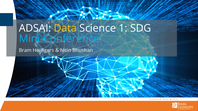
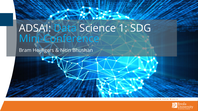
Data colour: yellow -> light blue (65, 28)
